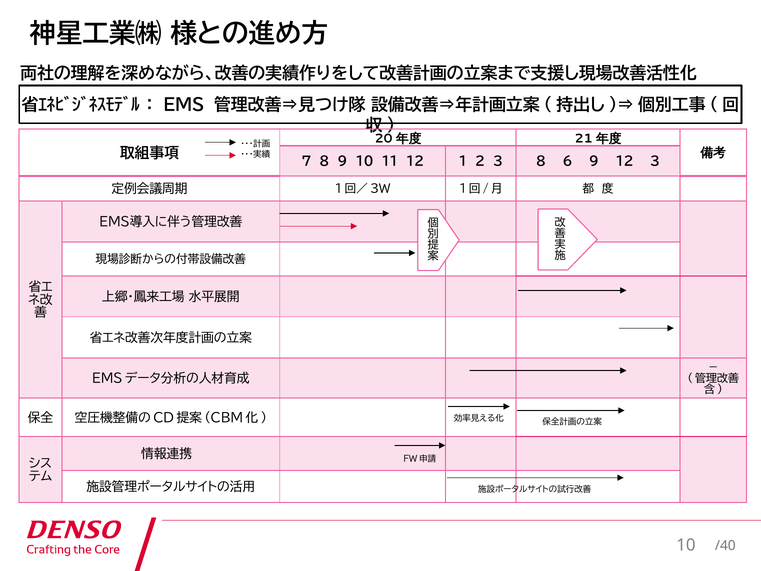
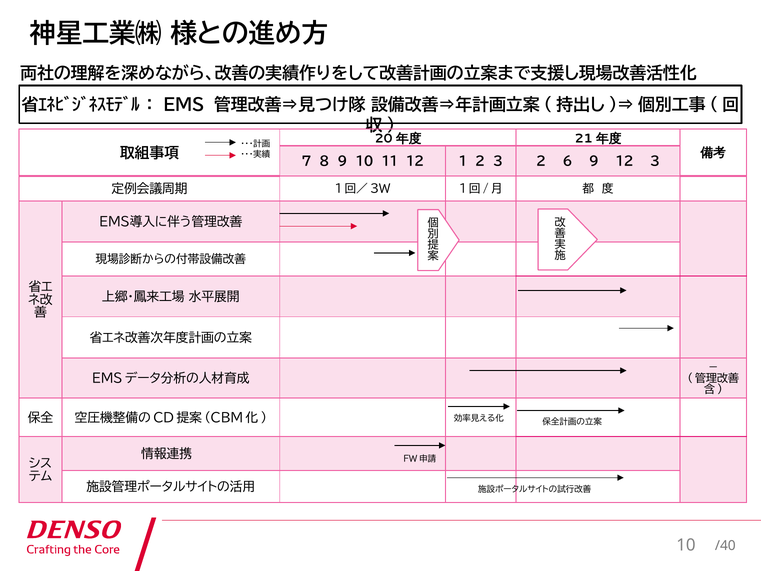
3 8: 8 -> 2 (541, 162)
